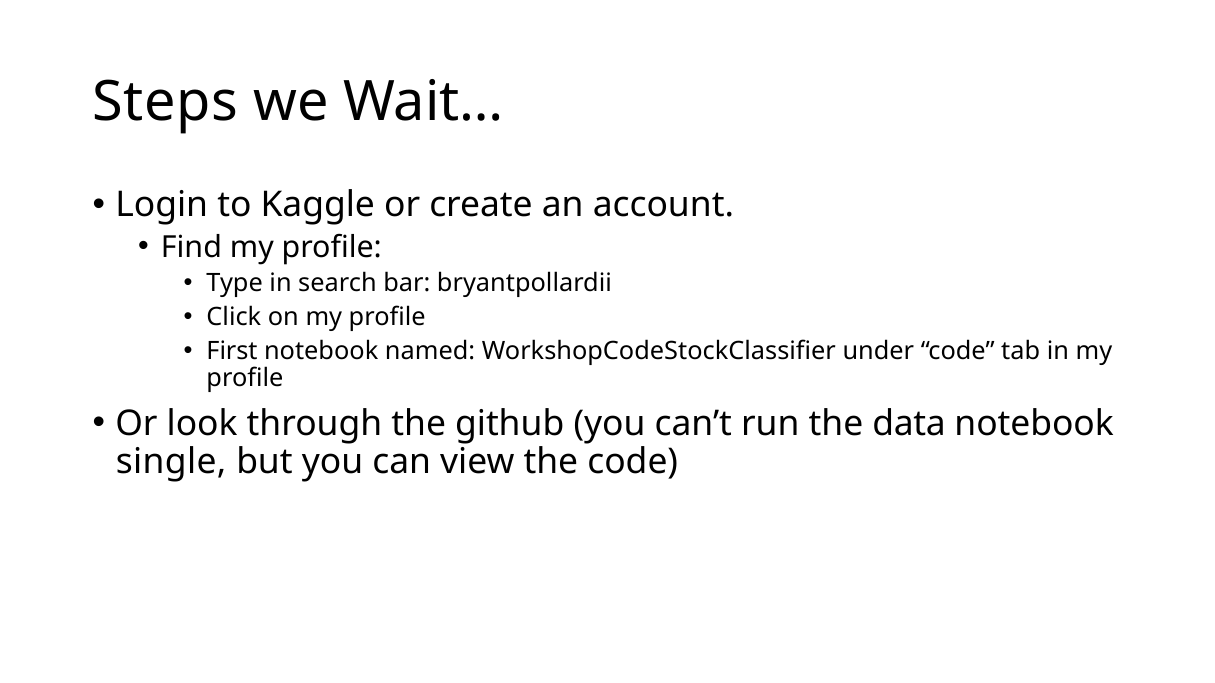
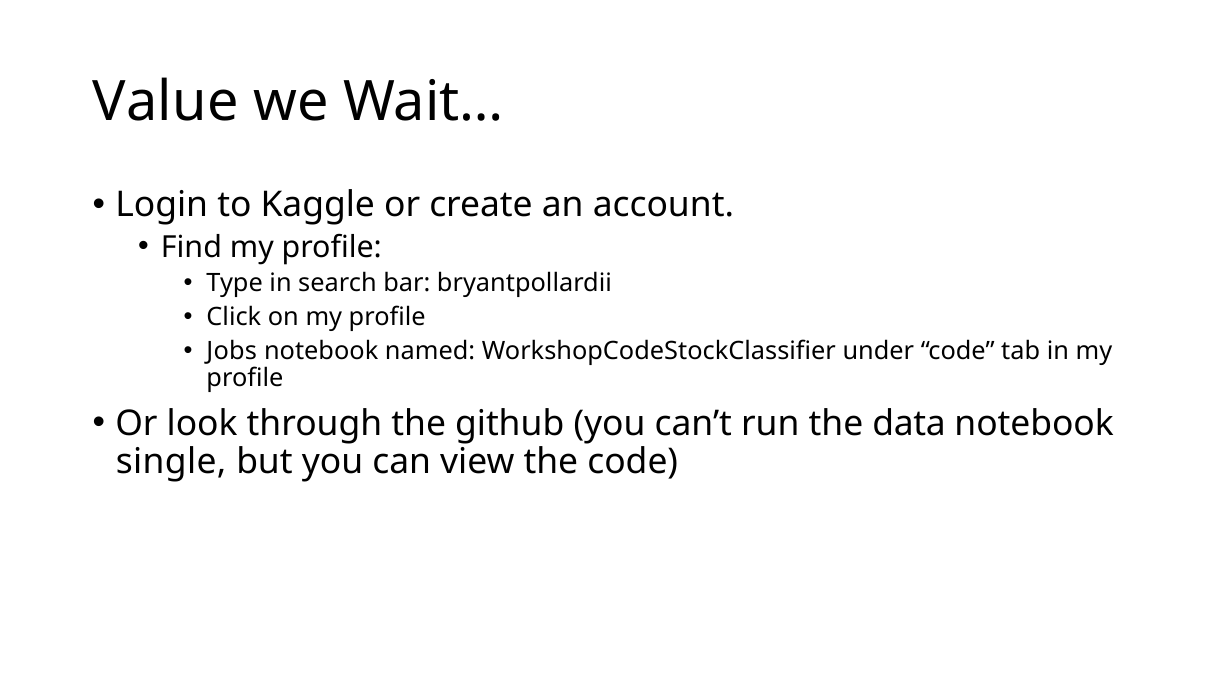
Steps: Steps -> Value (166, 102)
First: First -> Jobs (232, 351)
